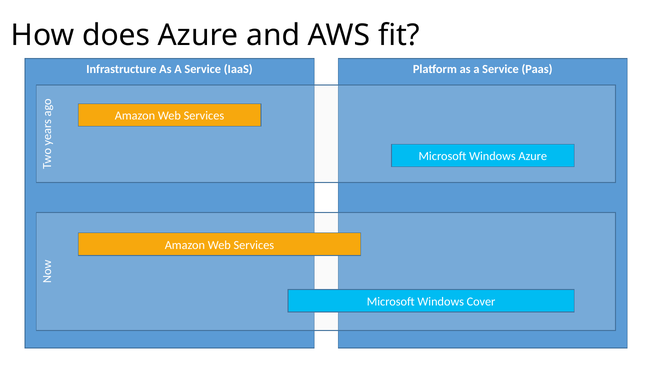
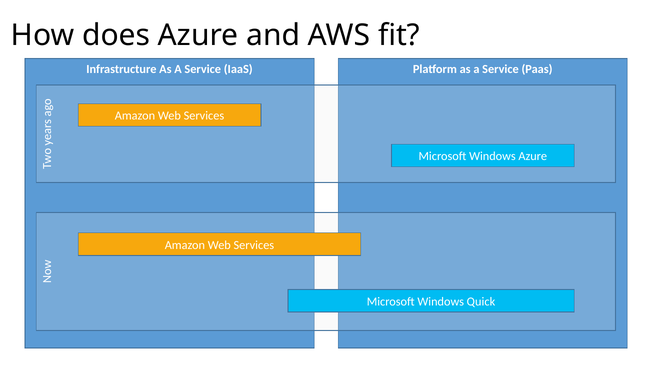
Cover: Cover -> Quick (481, 301)
